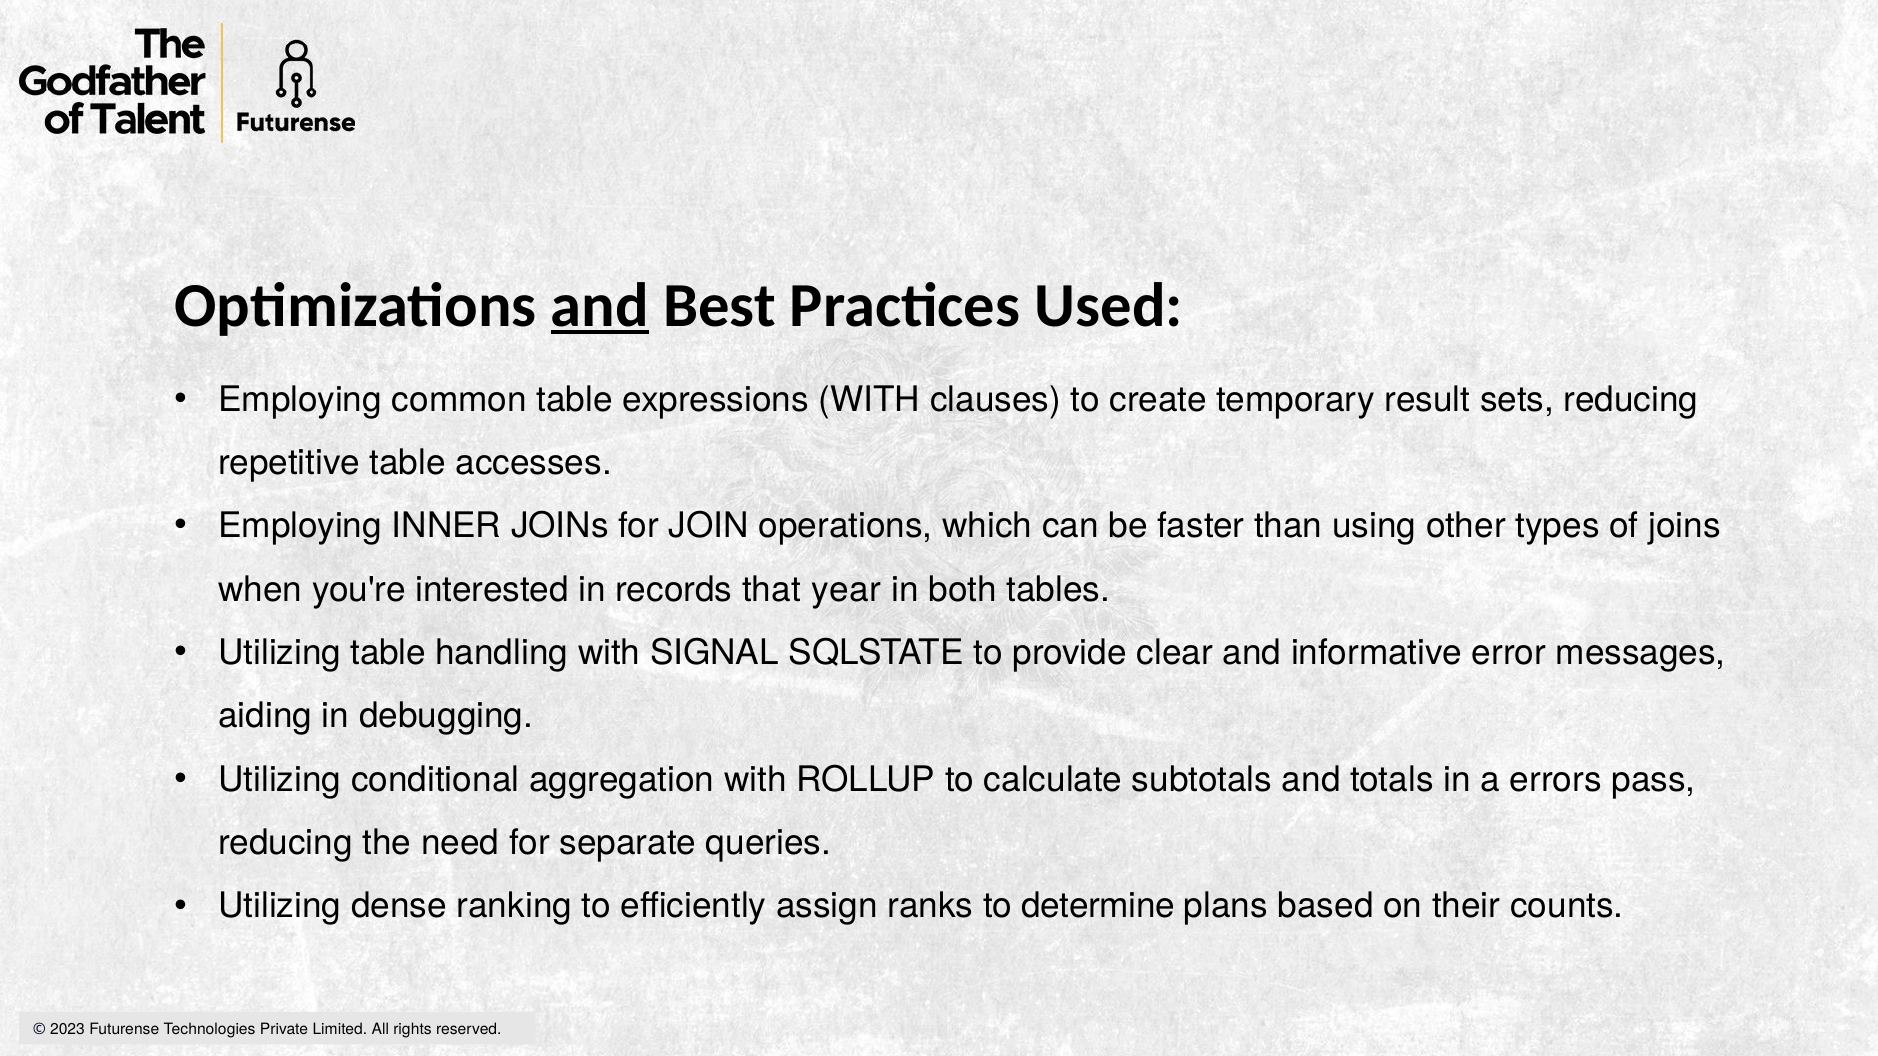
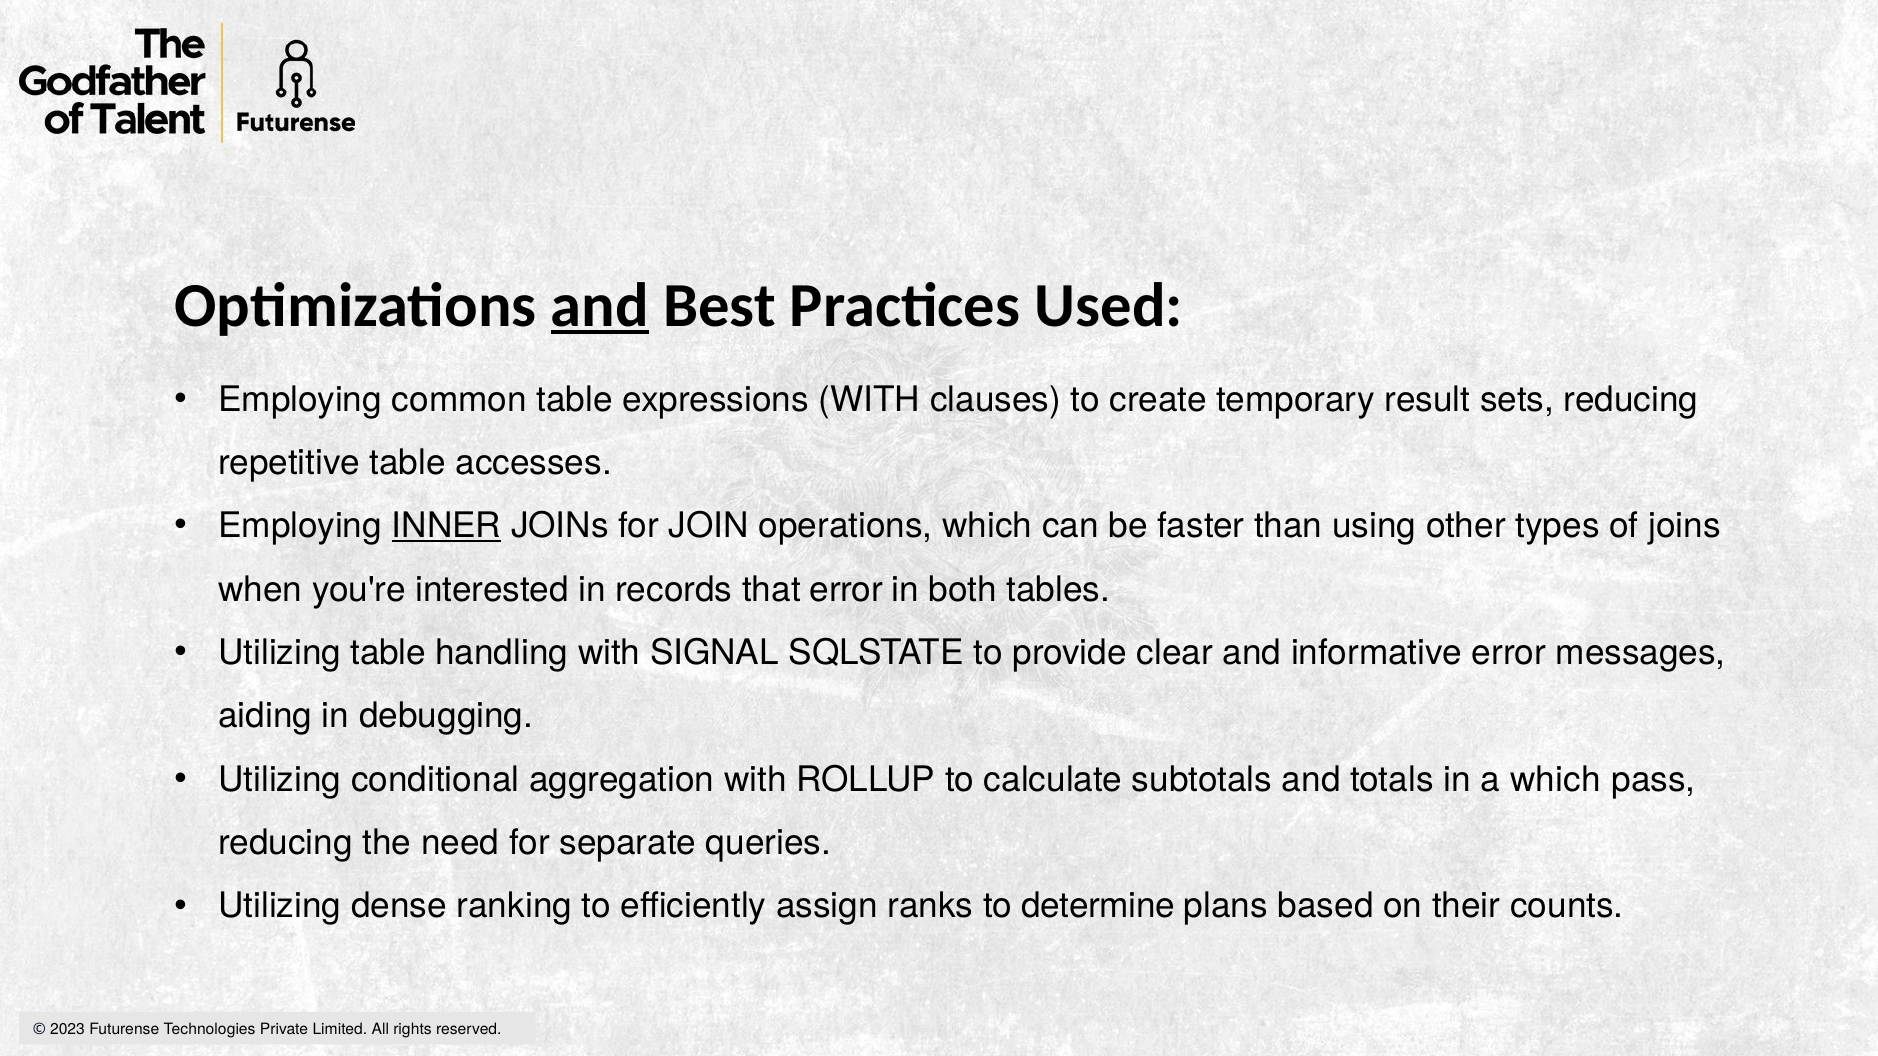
INNER underline: none -> present (447, 526)
that year: year -> error (846, 590)
a errors: errors -> which (1556, 780)
